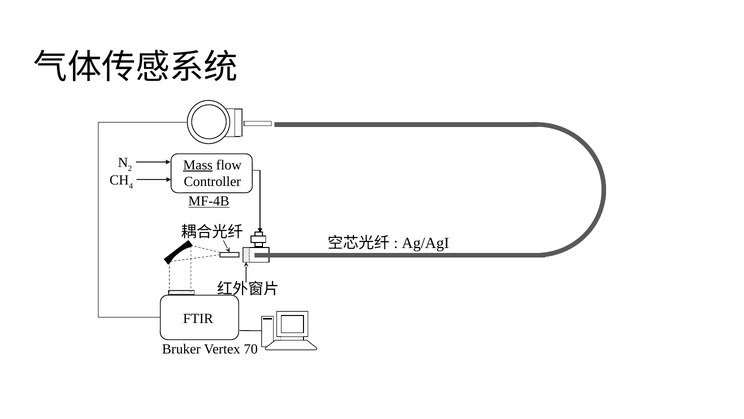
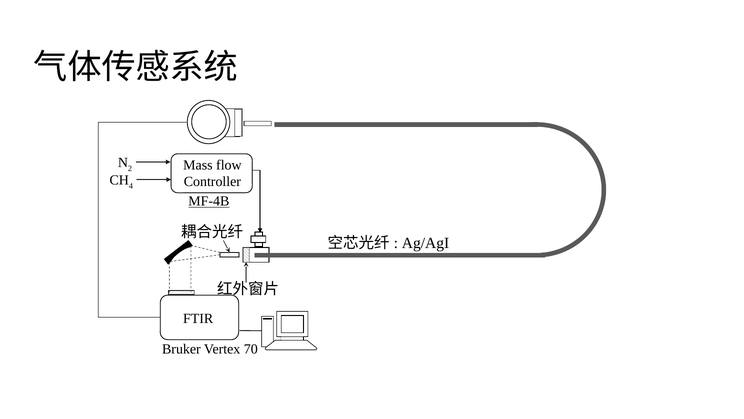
Mass underline: present -> none (198, 165)
